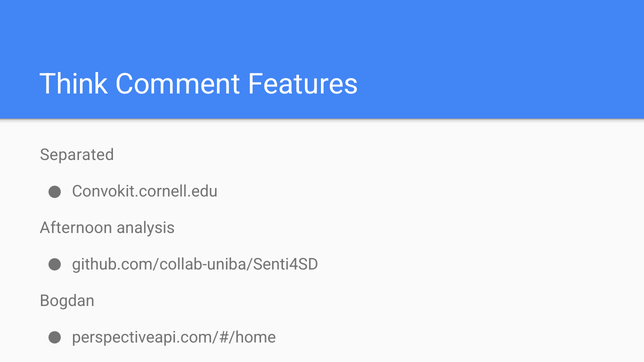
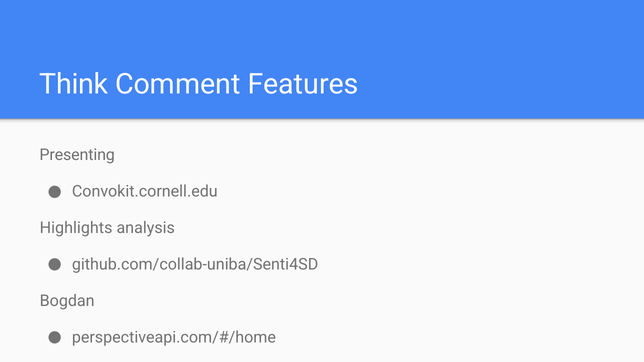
Separated: Separated -> Presenting (77, 155)
Afternoon: Afternoon -> Highlights (76, 228)
